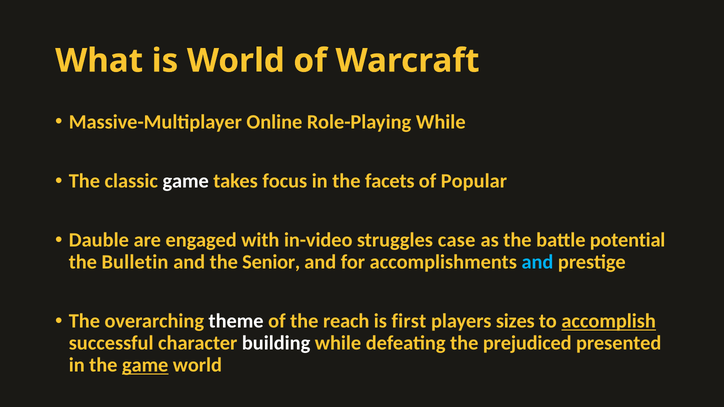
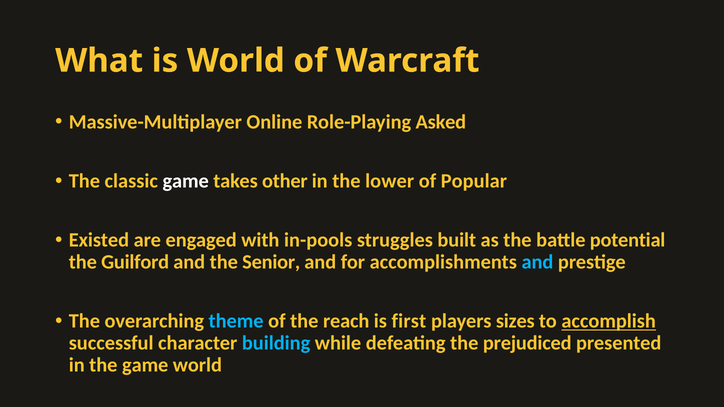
Role-Playing While: While -> Asked (441, 122)
focus: focus -> other (285, 181)
facets: facets -> lower (390, 181)
Dauble: Dauble -> Existed (99, 240)
in-video: in-video -> in-pools (318, 240)
case: case -> built (457, 240)
Bulletin: Bulletin -> Guilford (135, 262)
theme colour: white -> light blue (236, 321)
building colour: white -> light blue (276, 343)
game underline: present -> none (145, 365)
